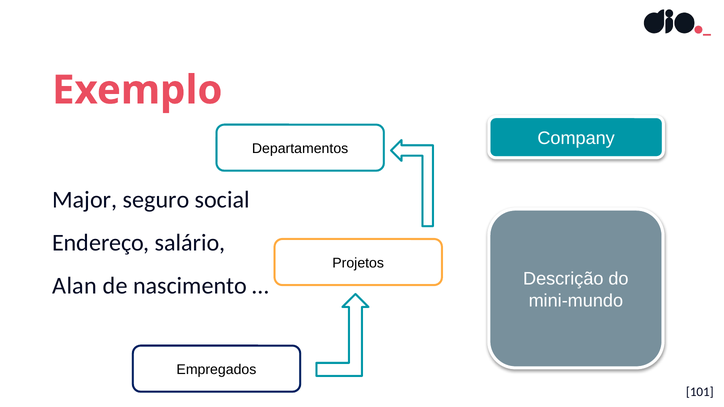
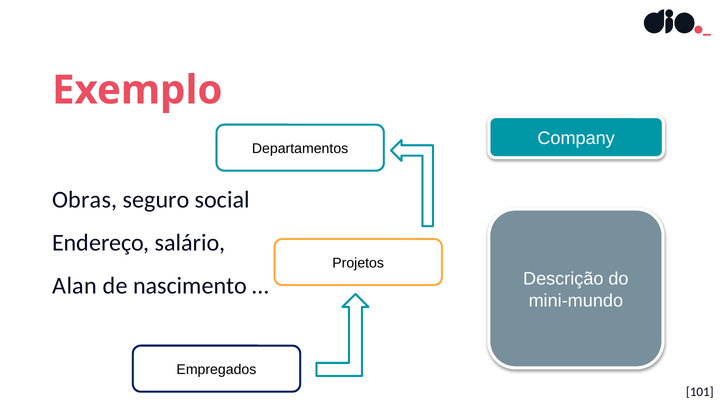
Major: Major -> Obras (85, 200)
